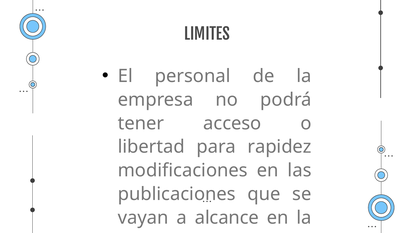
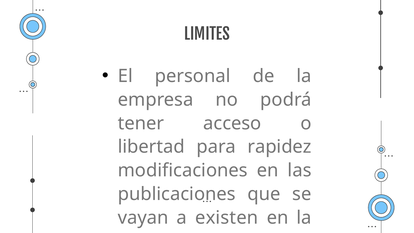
alcance: alcance -> existen (227, 218)
